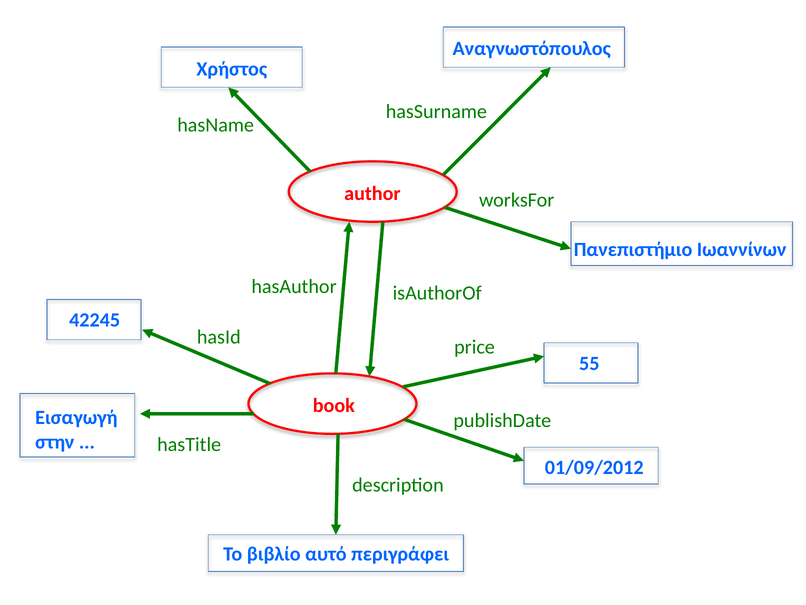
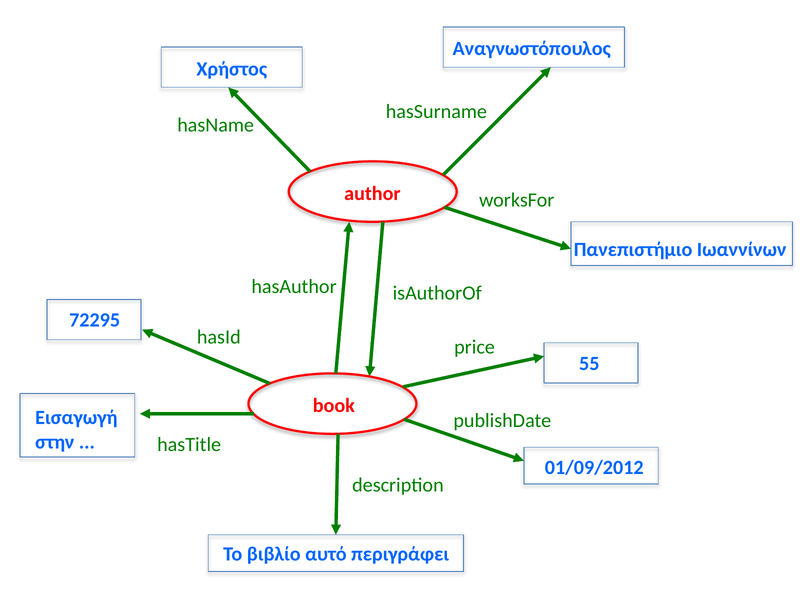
42245: 42245 -> 72295 (95, 320)
